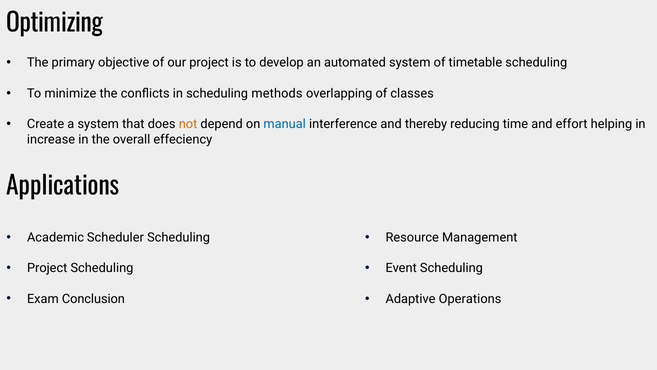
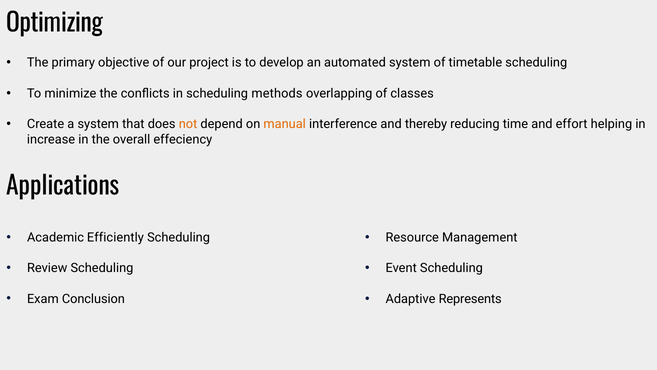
manual colour: blue -> orange (285, 124)
Scheduler: Scheduler -> Efficiently (115, 237)
Project: Project -> Review (47, 268)
Operations: Operations -> Represents (470, 299)
